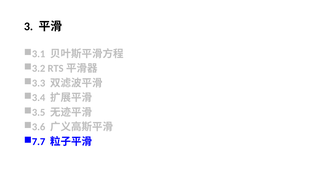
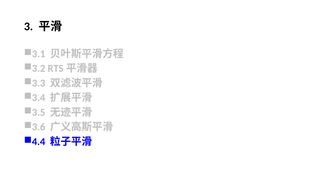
7.7: 7.7 -> 4.4 (39, 141)
